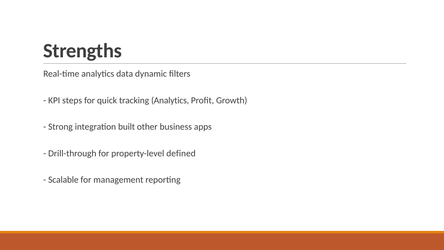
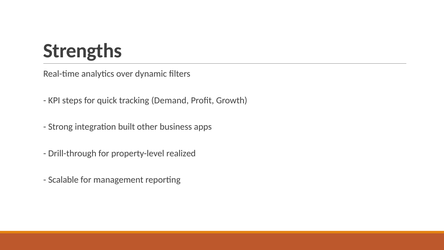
data: data -> over (125, 74)
tracking Analytics: Analytics -> Demand (170, 100)
defined: defined -> realized (181, 153)
